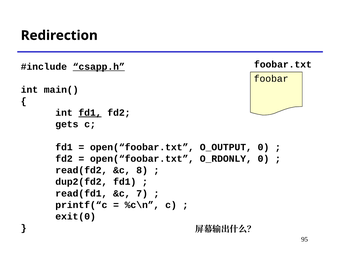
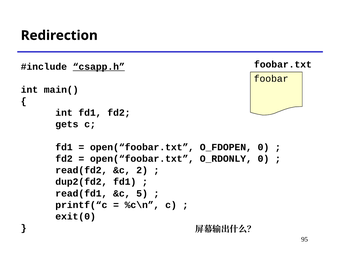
fd1 underline: present -> none (90, 113)
O_OUTPUT: O_OUTPUT -> O_FDOPEN (226, 148)
8: 8 -> 2 (142, 171)
7: 7 -> 5 (142, 194)
